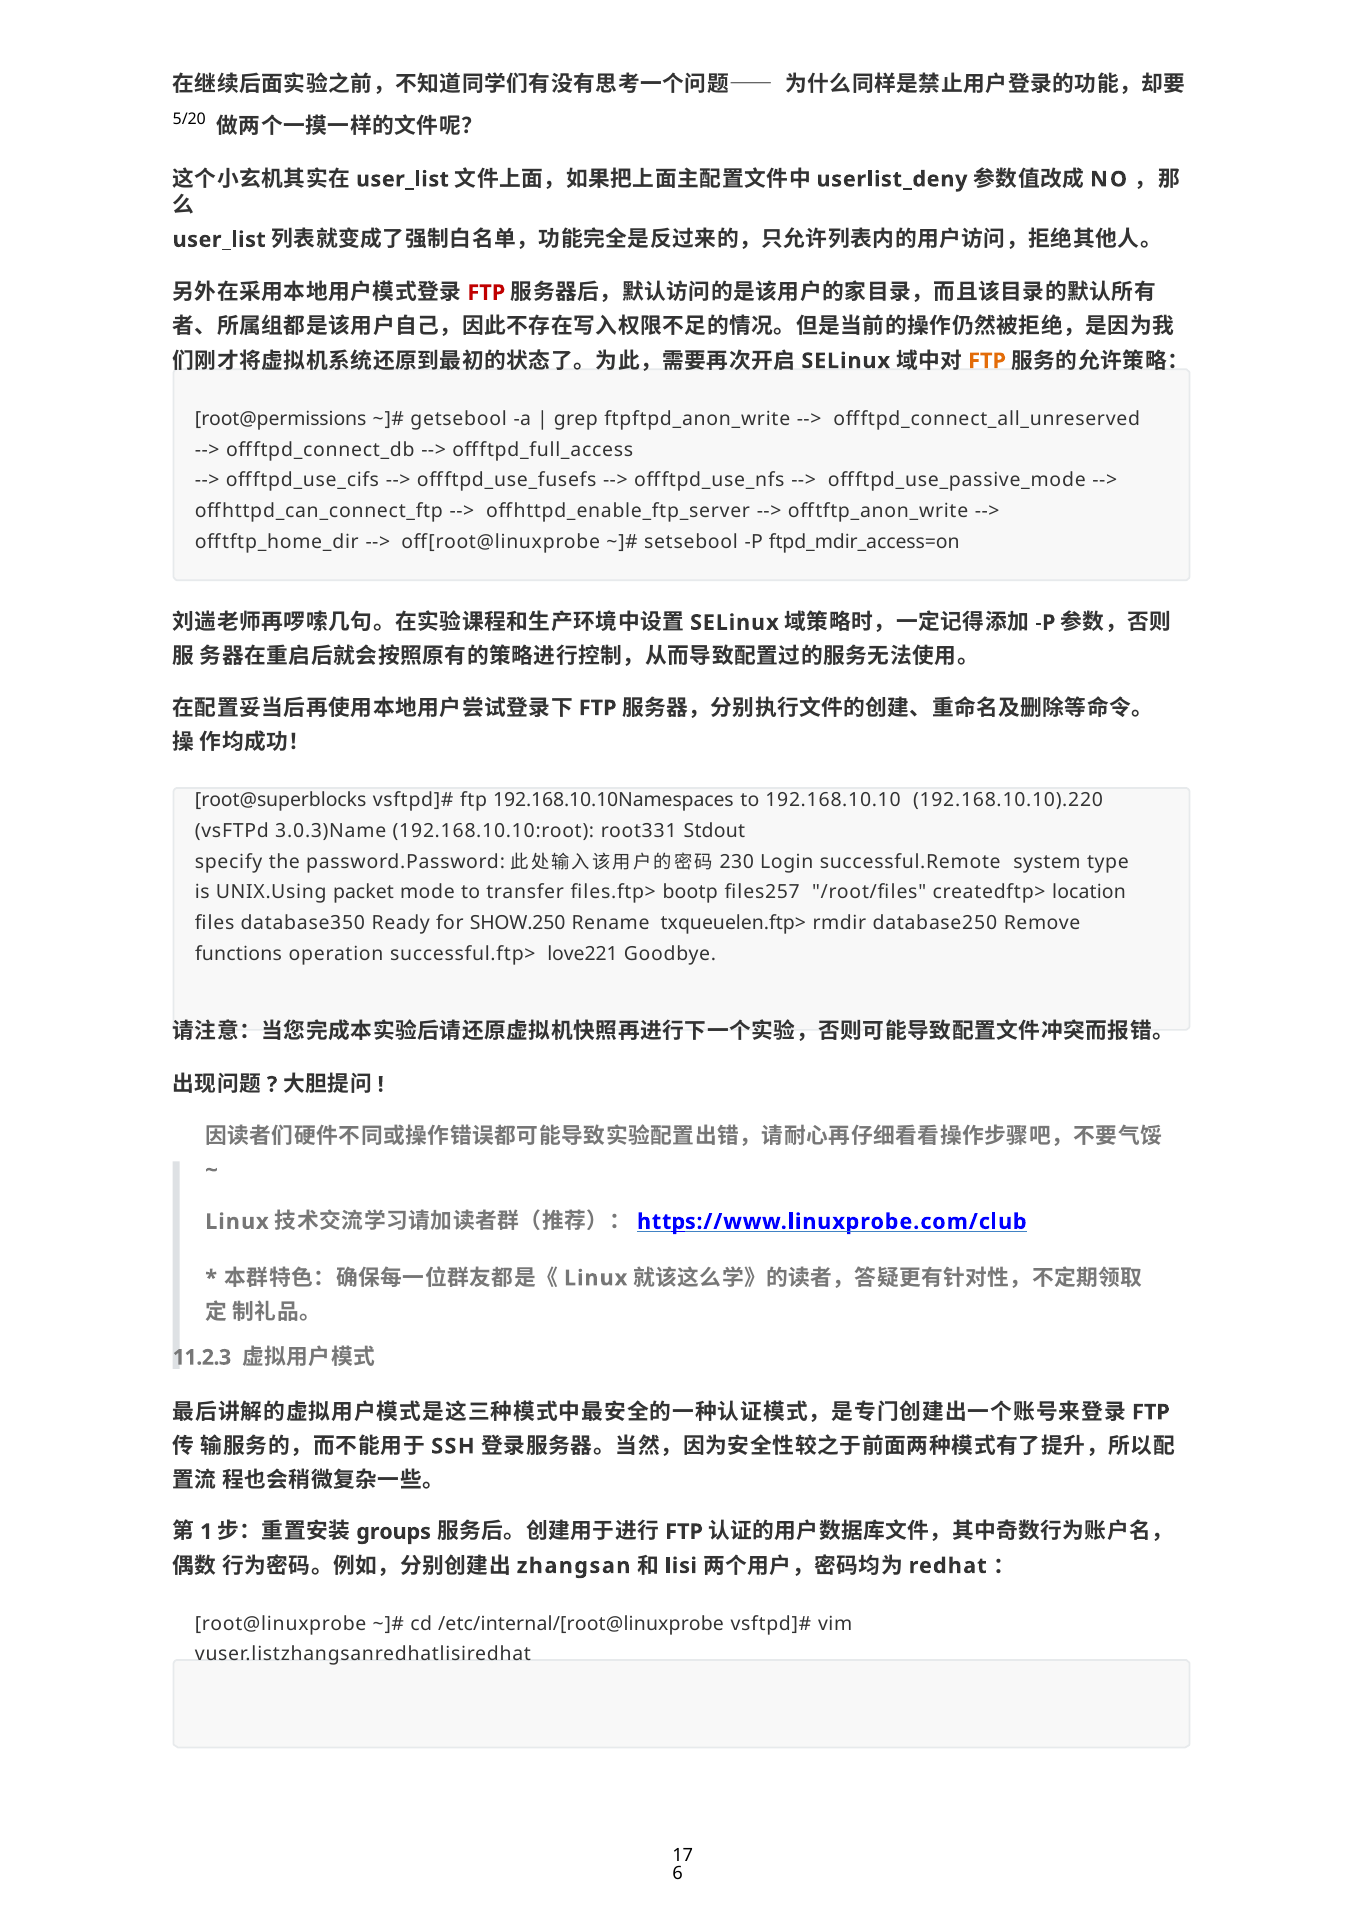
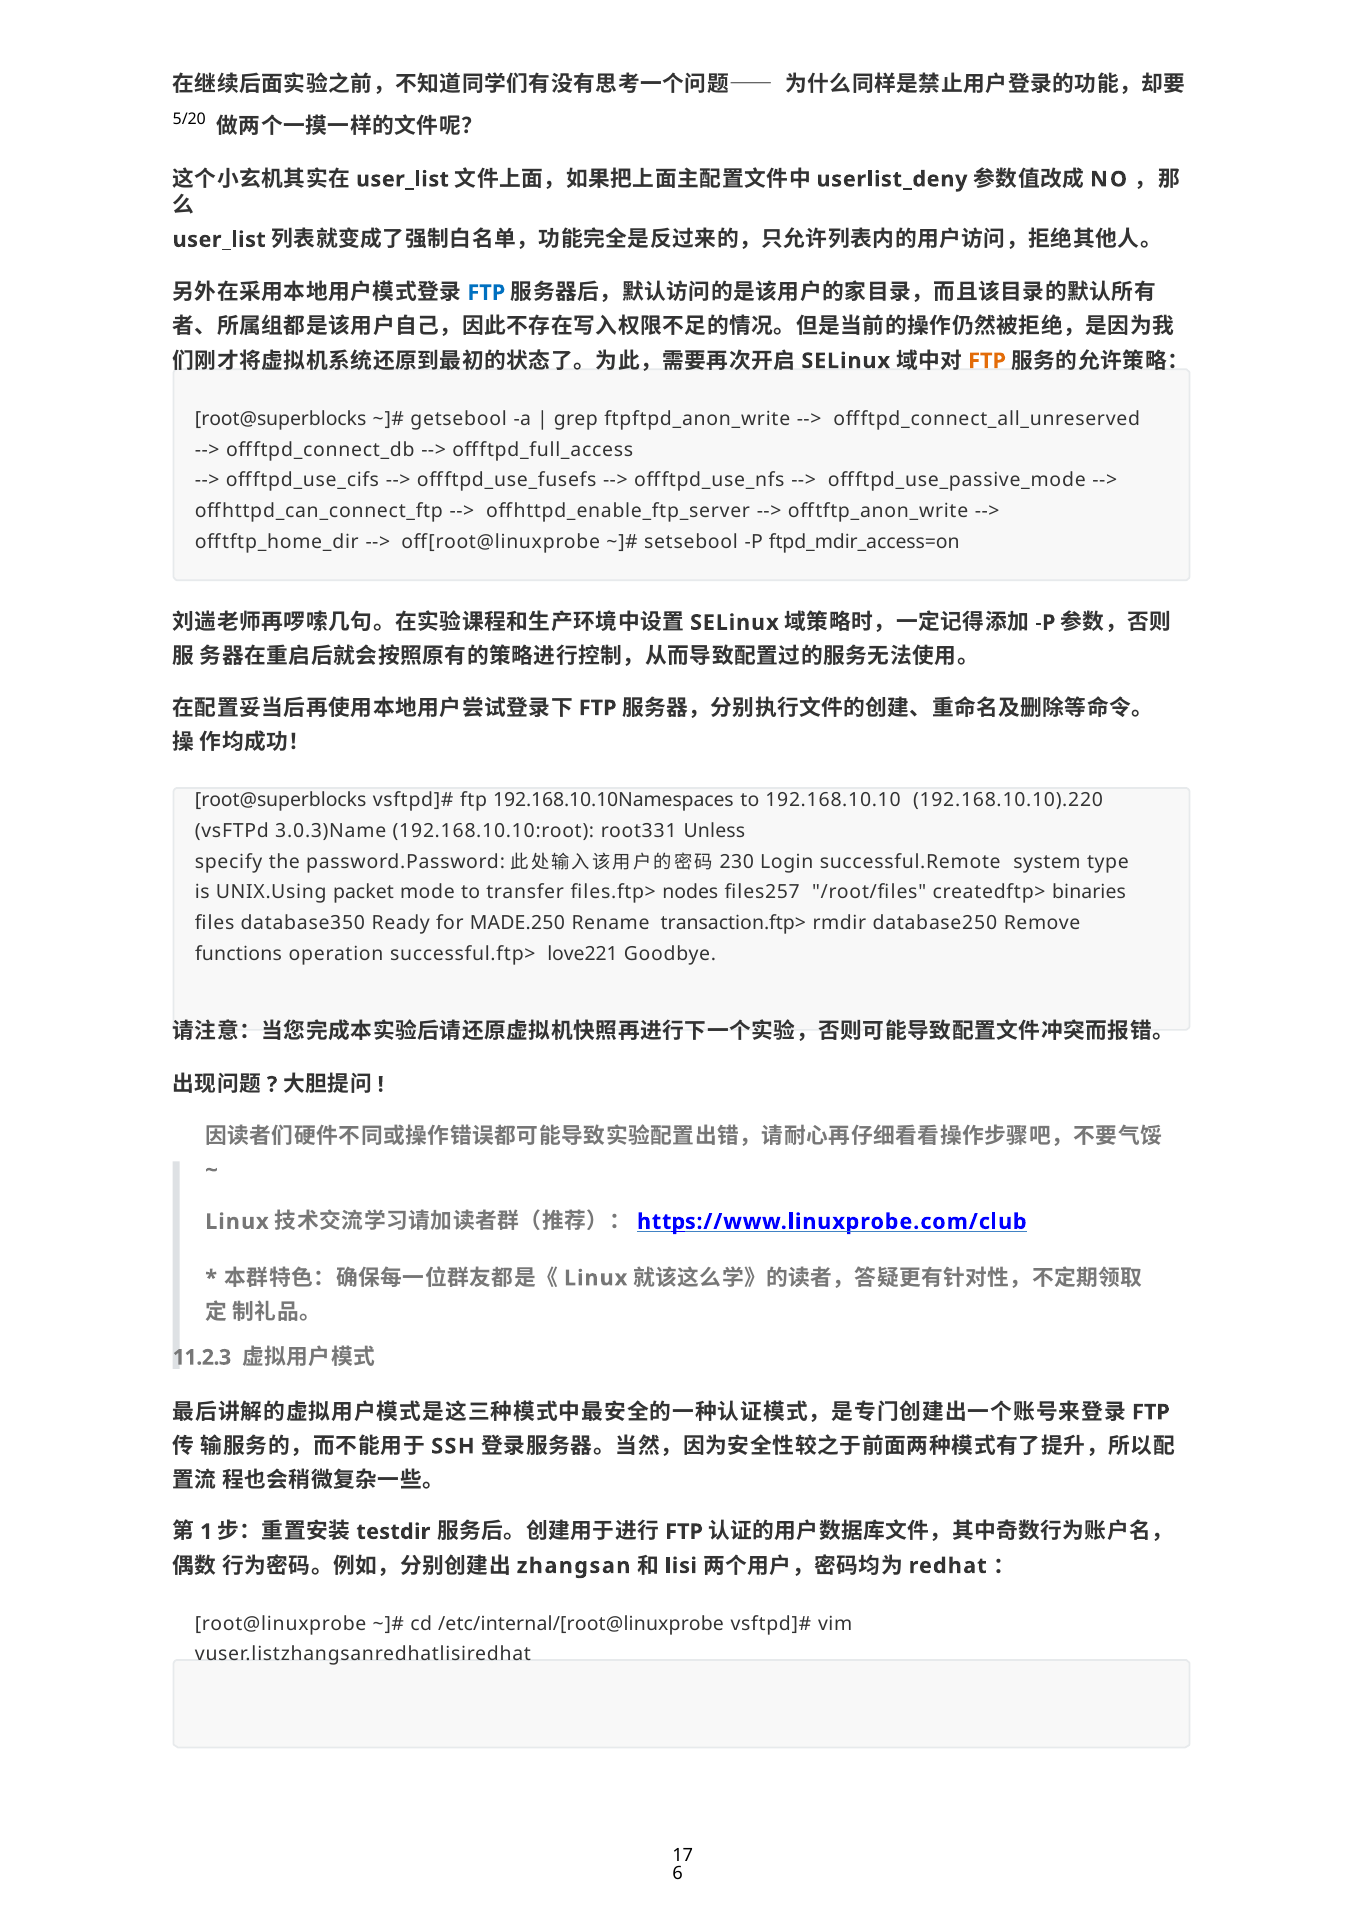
FTP colour: red -> blue (486, 293)
root@permissions: root@permissions -> root@superblocks (281, 419)
Stdout: Stdout -> Unless (714, 831)
bootp: bootp -> nodes (690, 892)
location: location -> binaries (1089, 892)
SHOW.250: SHOW.250 -> MADE.250 (517, 923)
txqueuelen.ftp>: txqueuelen.ftp> -> transaction.ftp> (733, 923)
groups: groups -> testdir (393, 1532)
